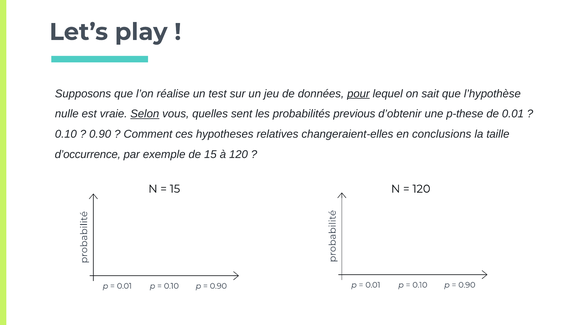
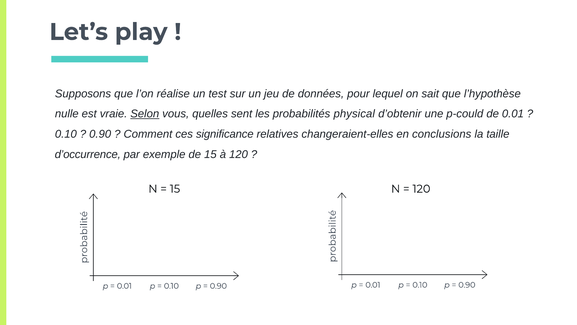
pour underline: present -> none (358, 94)
previous: previous -> physical (354, 114)
p-these: p-these -> p-could (465, 114)
hypotheses: hypotheses -> significance (225, 134)
